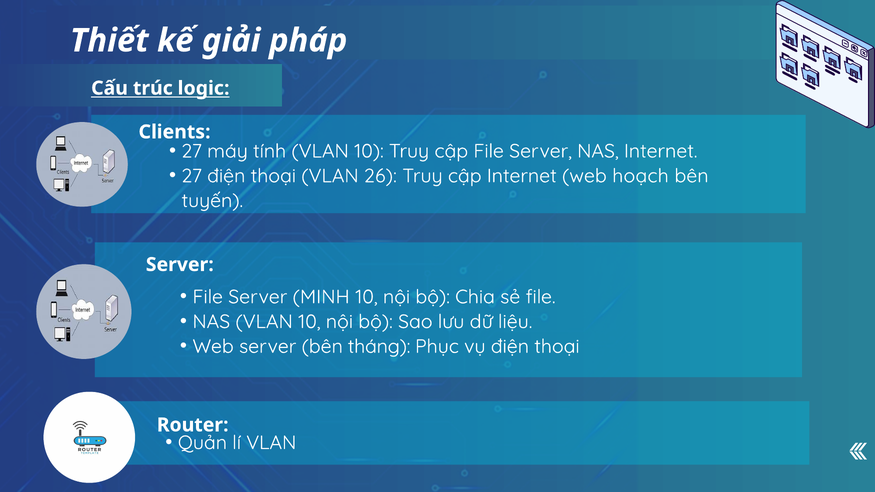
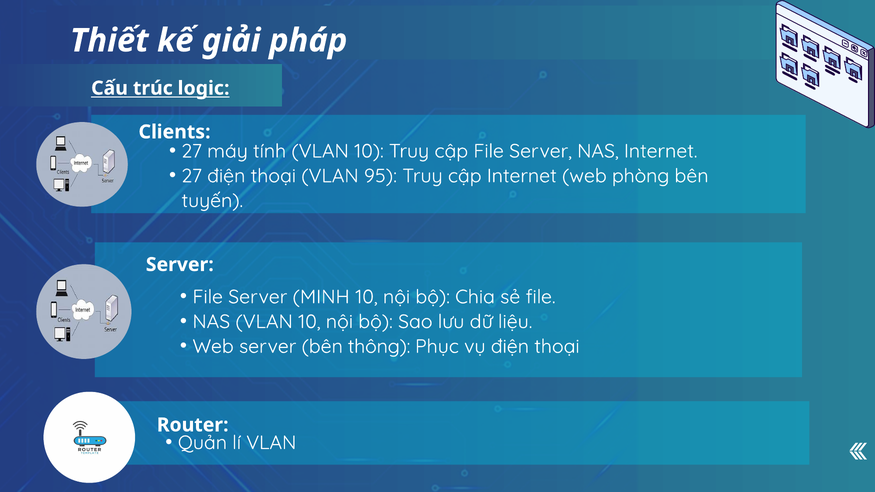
26: 26 -> 95 (380, 176)
hoạch: hoạch -> phòng (641, 176)
tháng: tháng -> thông (379, 347)
